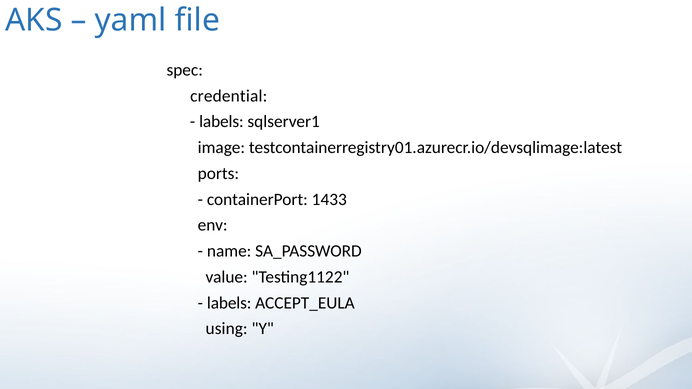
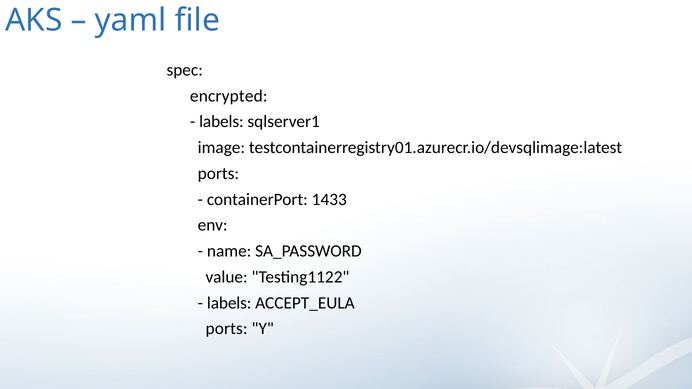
credential: credential -> encrypted (229, 96)
using: using -> ports (227, 329)
